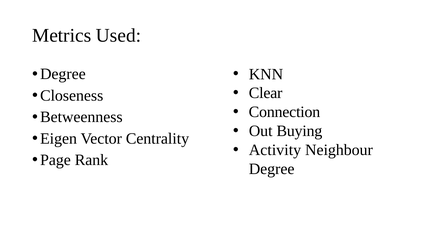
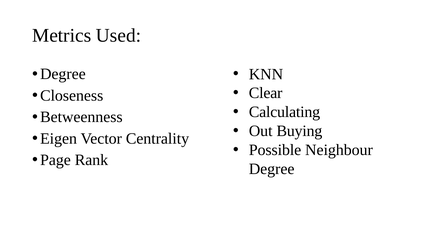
Connection: Connection -> Calculating (284, 112)
Activity: Activity -> Possible (275, 150)
